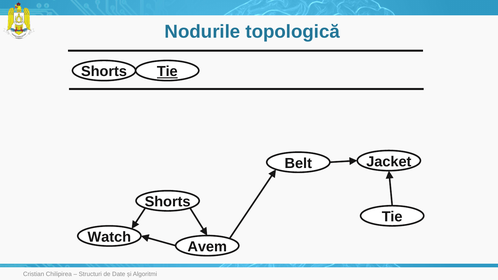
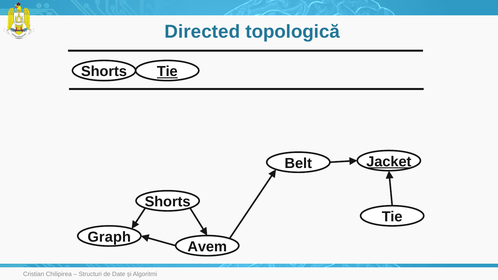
Nodurile: Nodurile -> Directed (202, 32)
Jacket underline: none -> present (389, 162)
Watch: Watch -> Graph (109, 237)
